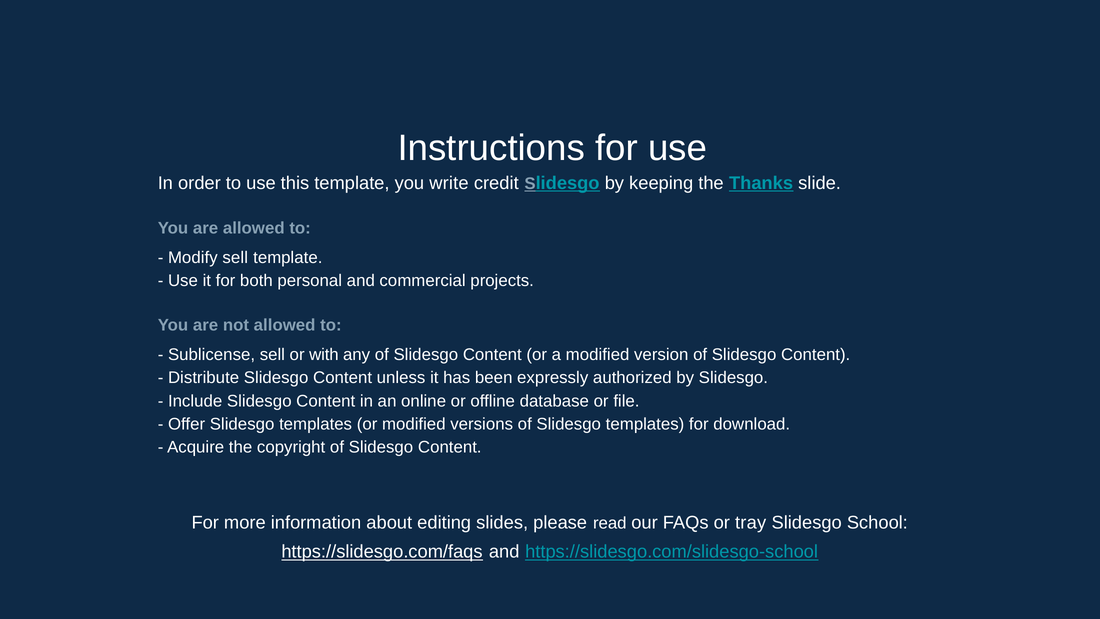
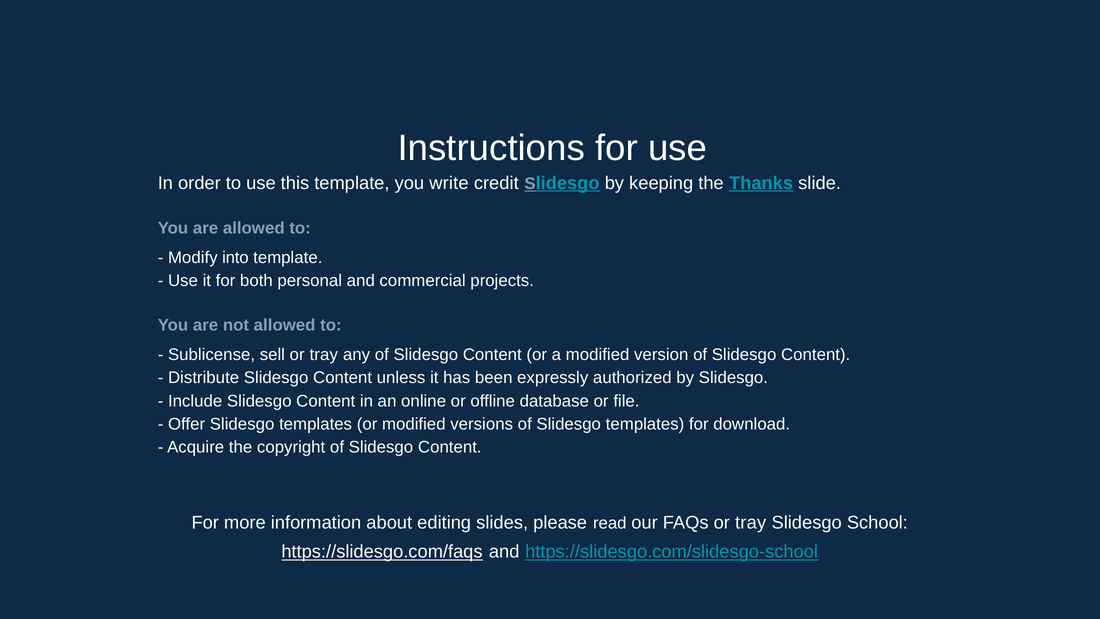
Modify sell: sell -> into (235, 258)
sell or with: with -> tray (324, 355)
